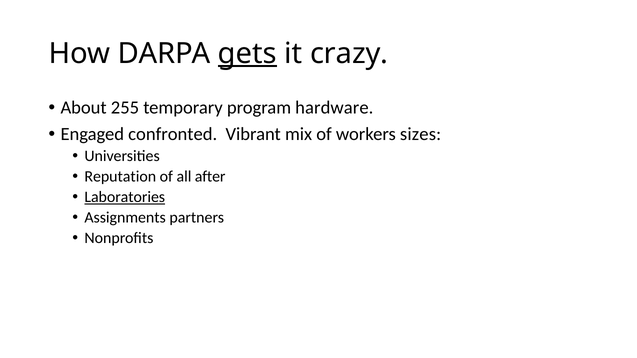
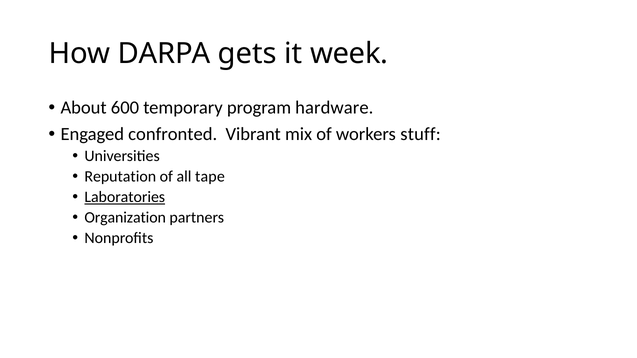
gets underline: present -> none (247, 54)
crazy: crazy -> week (349, 54)
255: 255 -> 600 (125, 108)
sizes: sizes -> stuff (421, 134)
after: after -> tape (210, 177)
Assignments: Assignments -> Organization (125, 218)
